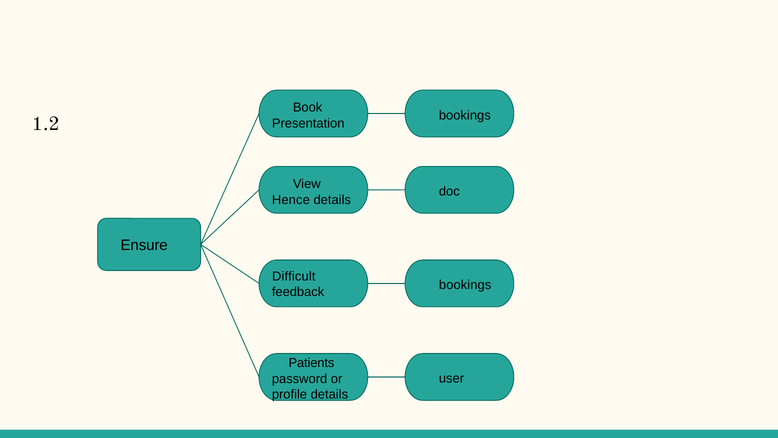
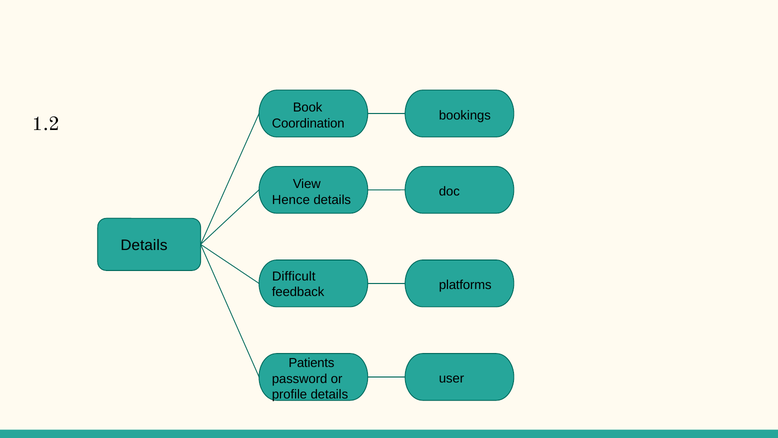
Presentation: Presentation -> Coordination (308, 123)
Ensure: Ensure -> Details (144, 245)
bookings: bookings -> platforms (465, 285)
